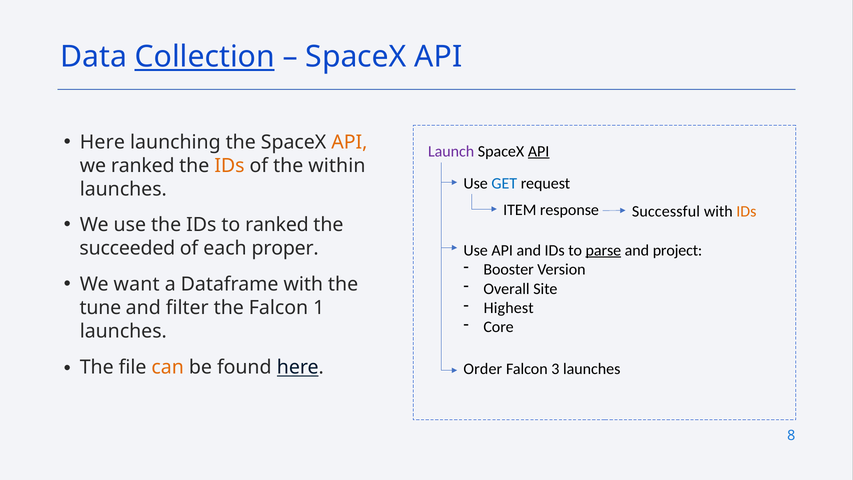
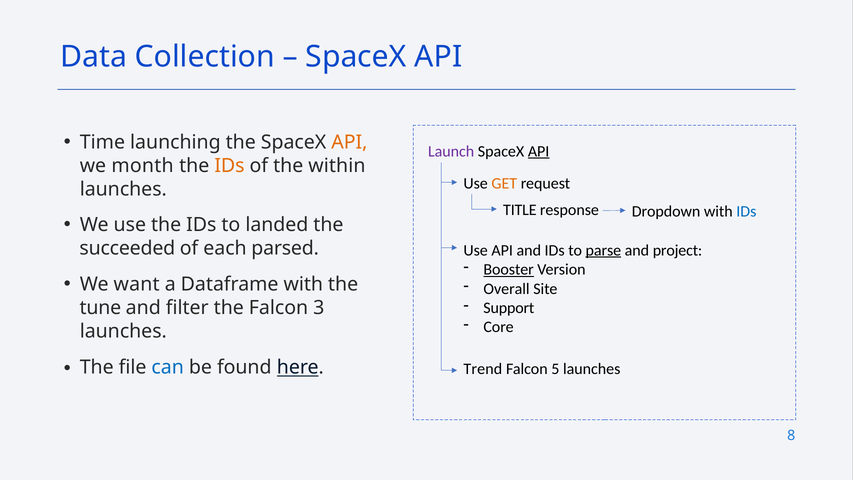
Collection underline: present -> none (205, 57)
Here: Here -> Time (102, 142)
we ranked: ranked -> month (143, 166)
GET colour: blue -> orange (504, 183)
ITEM: ITEM -> TITLE (520, 210)
Successful: Successful -> Dropdown (666, 211)
IDs colour: orange -> blue (746, 211)
to ranked: ranked -> landed (277, 225)
proper: proper -> parsed (285, 248)
Booster underline: none -> present (509, 269)
Highest: Highest -> Support (509, 308)
1: 1 -> 3 (319, 308)
can colour: orange -> blue (168, 367)
Order: Order -> Trend (483, 369)
3: 3 -> 5 (555, 369)
